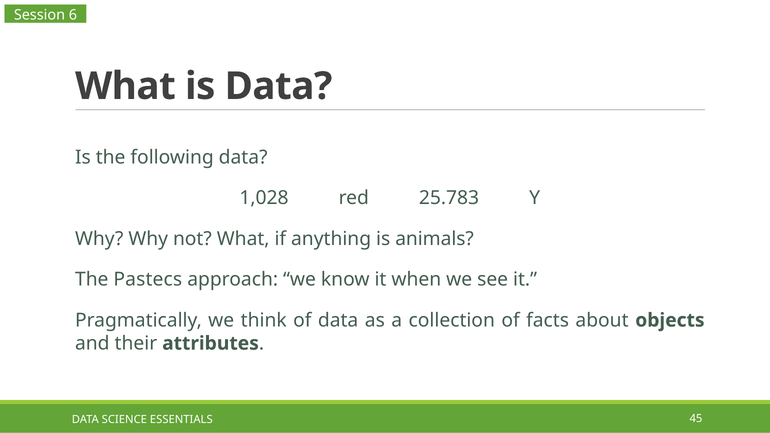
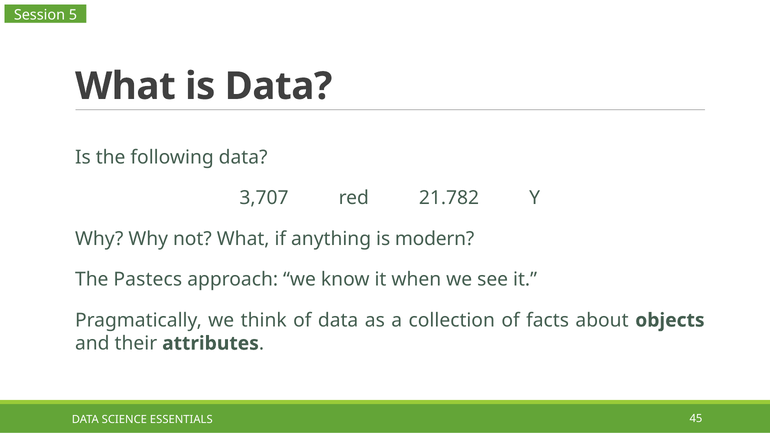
6: 6 -> 5 (73, 15)
1,028: 1,028 -> 3,707 (264, 198)
25.783: 25.783 -> 21.782 (449, 198)
animals: animals -> modern (435, 239)
